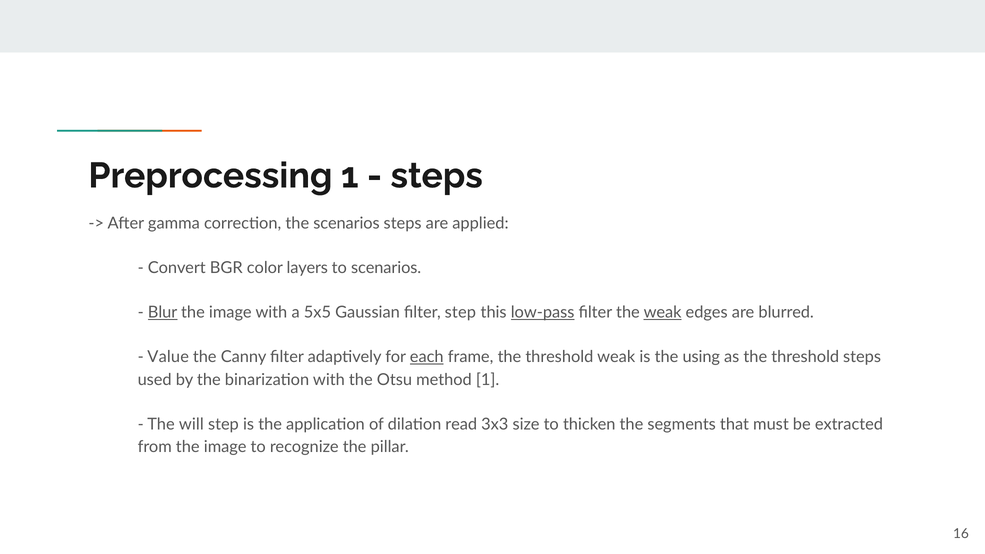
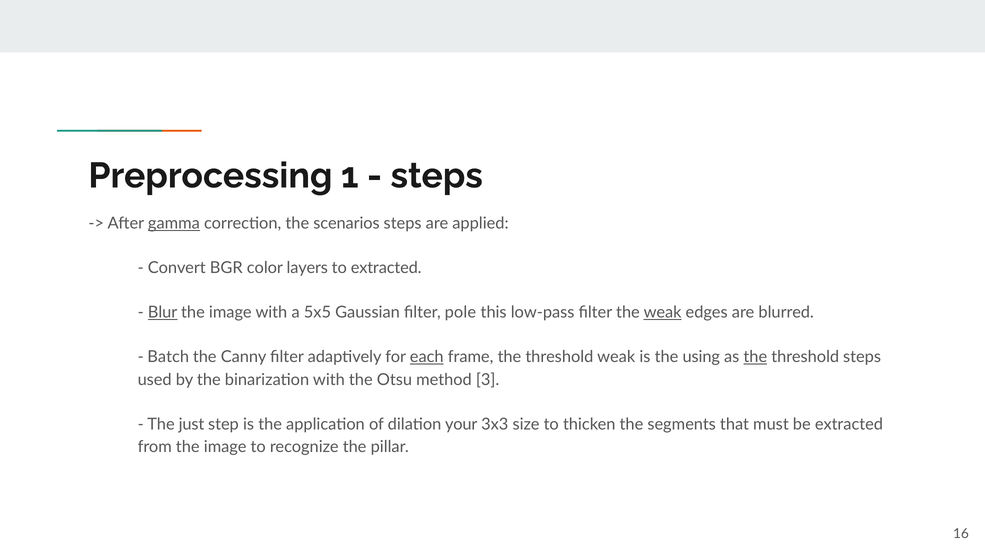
gamma underline: none -> present (174, 224)
to scenarios: scenarios -> extracted (386, 268)
filter step: step -> pole (460, 313)
low-pass underline: present -> none (543, 313)
Value: Value -> Batch (168, 357)
the underline: none -> present (755, 357)
method 1: 1 -> 3 (488, 380)
will: will -> just (191, 424)
read: read -> your (461, 424)
